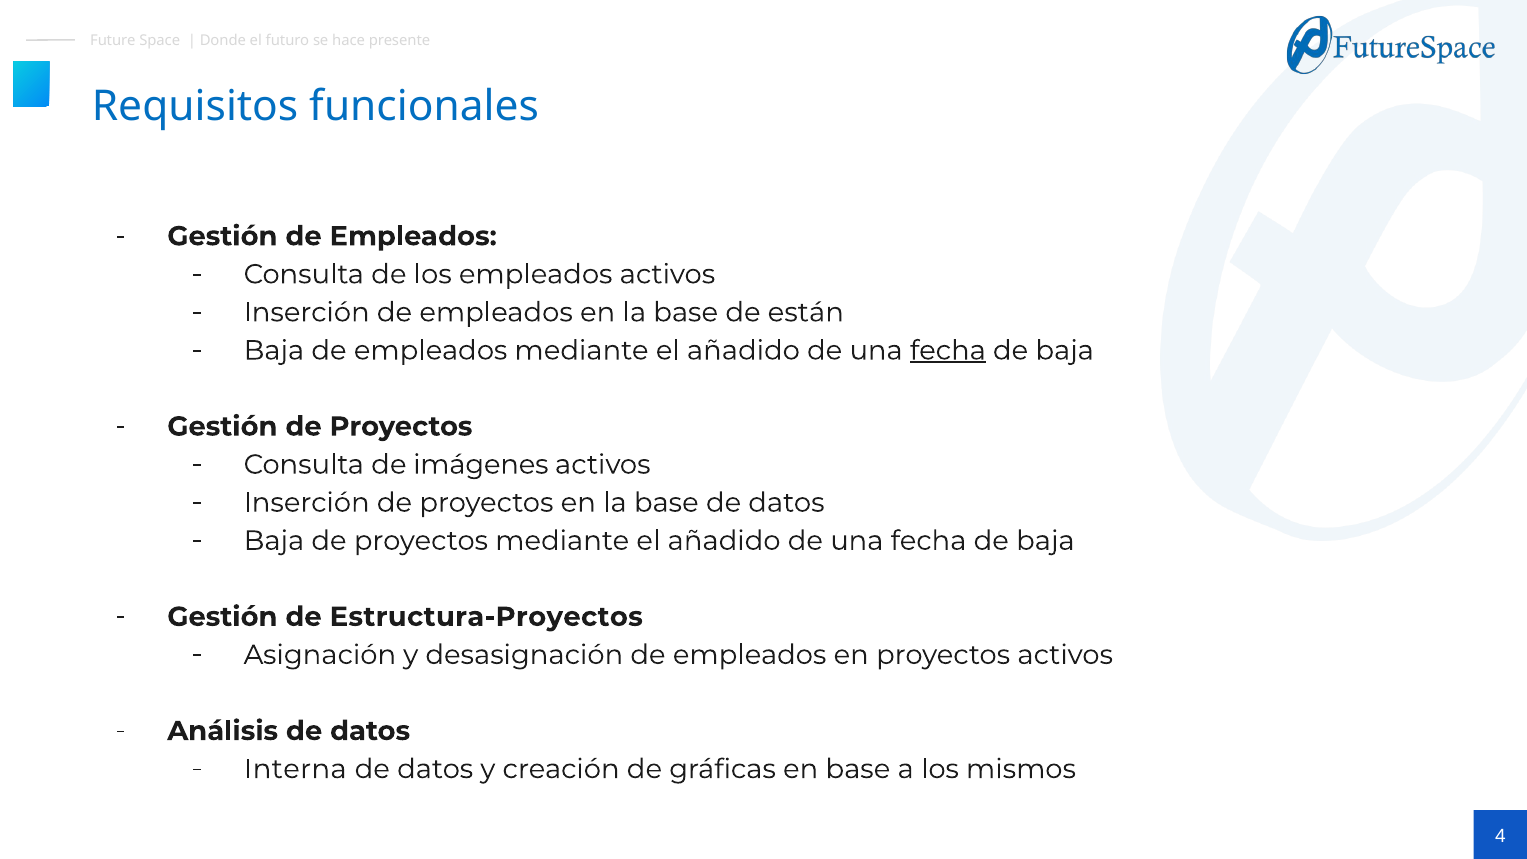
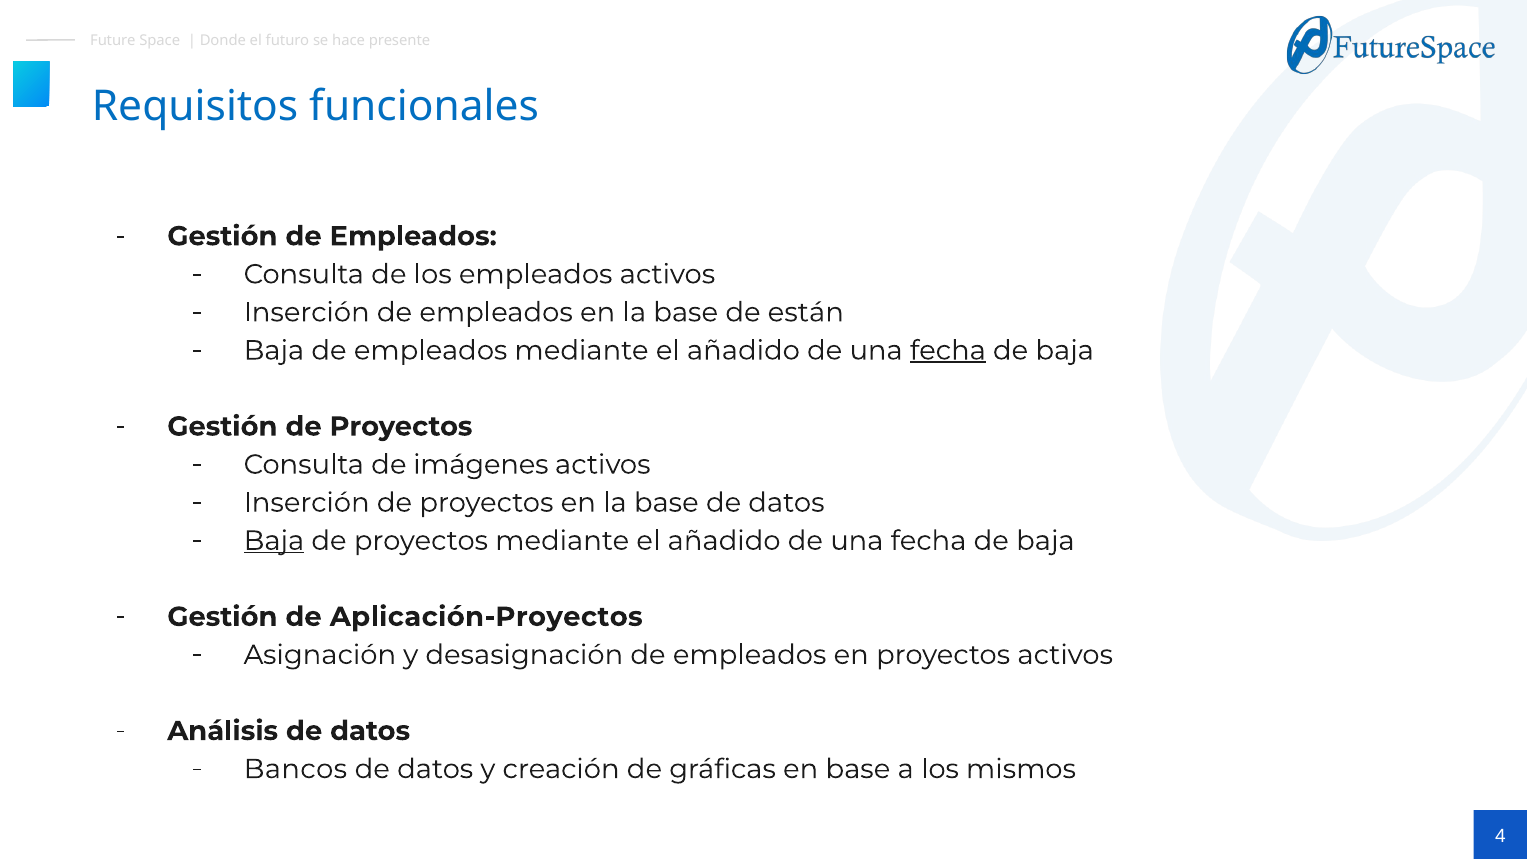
Baja underline: none -> present (274, 541)
Estructura-Proyectos: Estructura-Proyectos -> Aplicación-Proyectos (486, 617)
Interna: Interna -> Bancos (295, 769)
